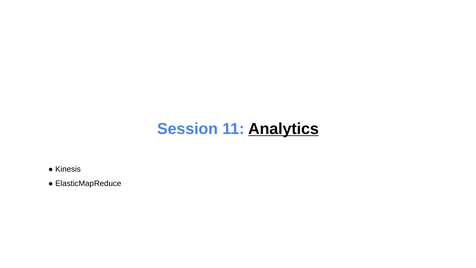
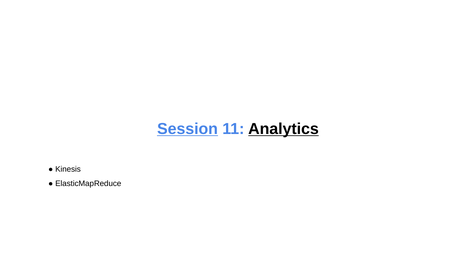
Session underline: none -> present (188, 129)
